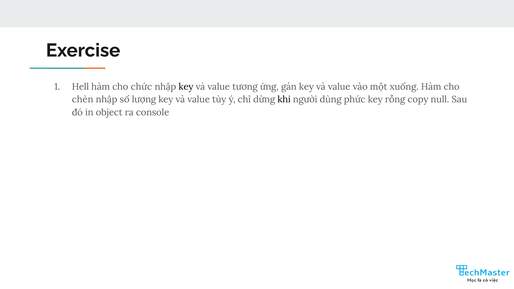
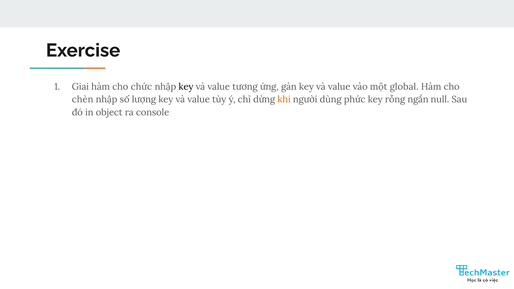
Hell: Hell -> Giai (80, 87)
xuống: xuống -> global (404, 87)
khi colour: black -> orange (284, 100)
copy: copy -> ngắn (418, 100)
